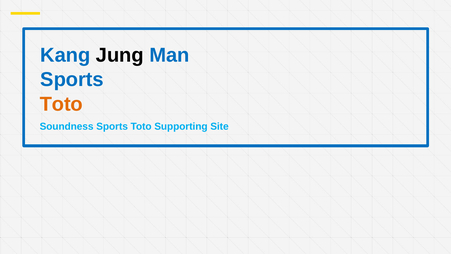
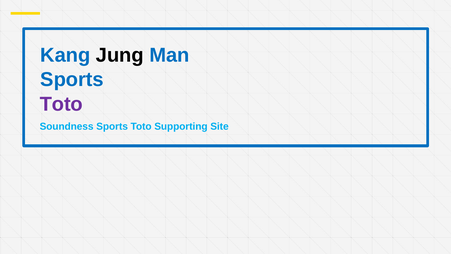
Toto colour: orange -> purple (61, 104)
